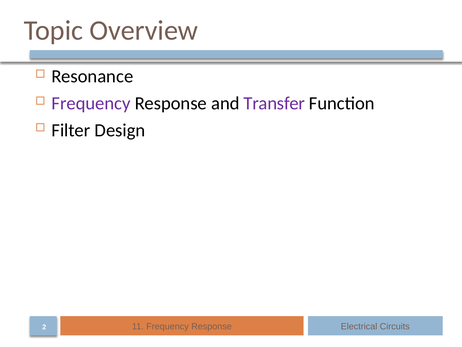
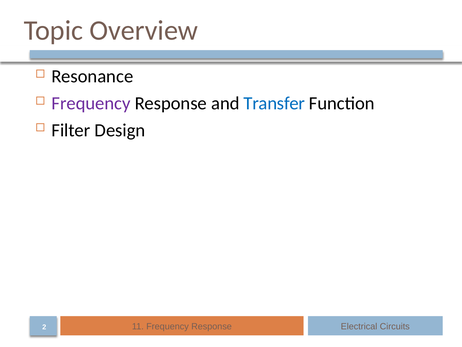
Transfer colour: purple -> blue (274, 103)
